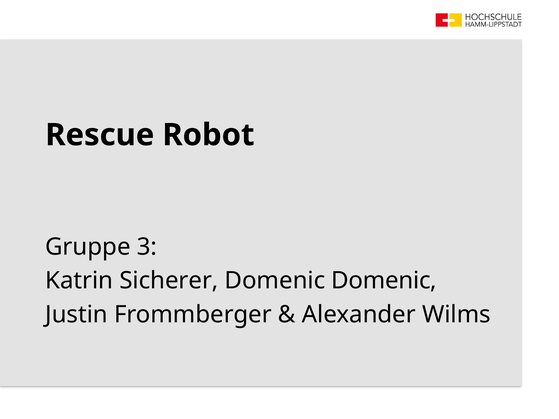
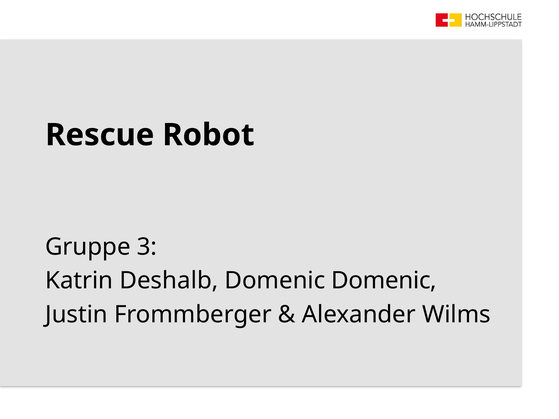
Sicherer: Sicherer -> Deshalb (169, 281)
